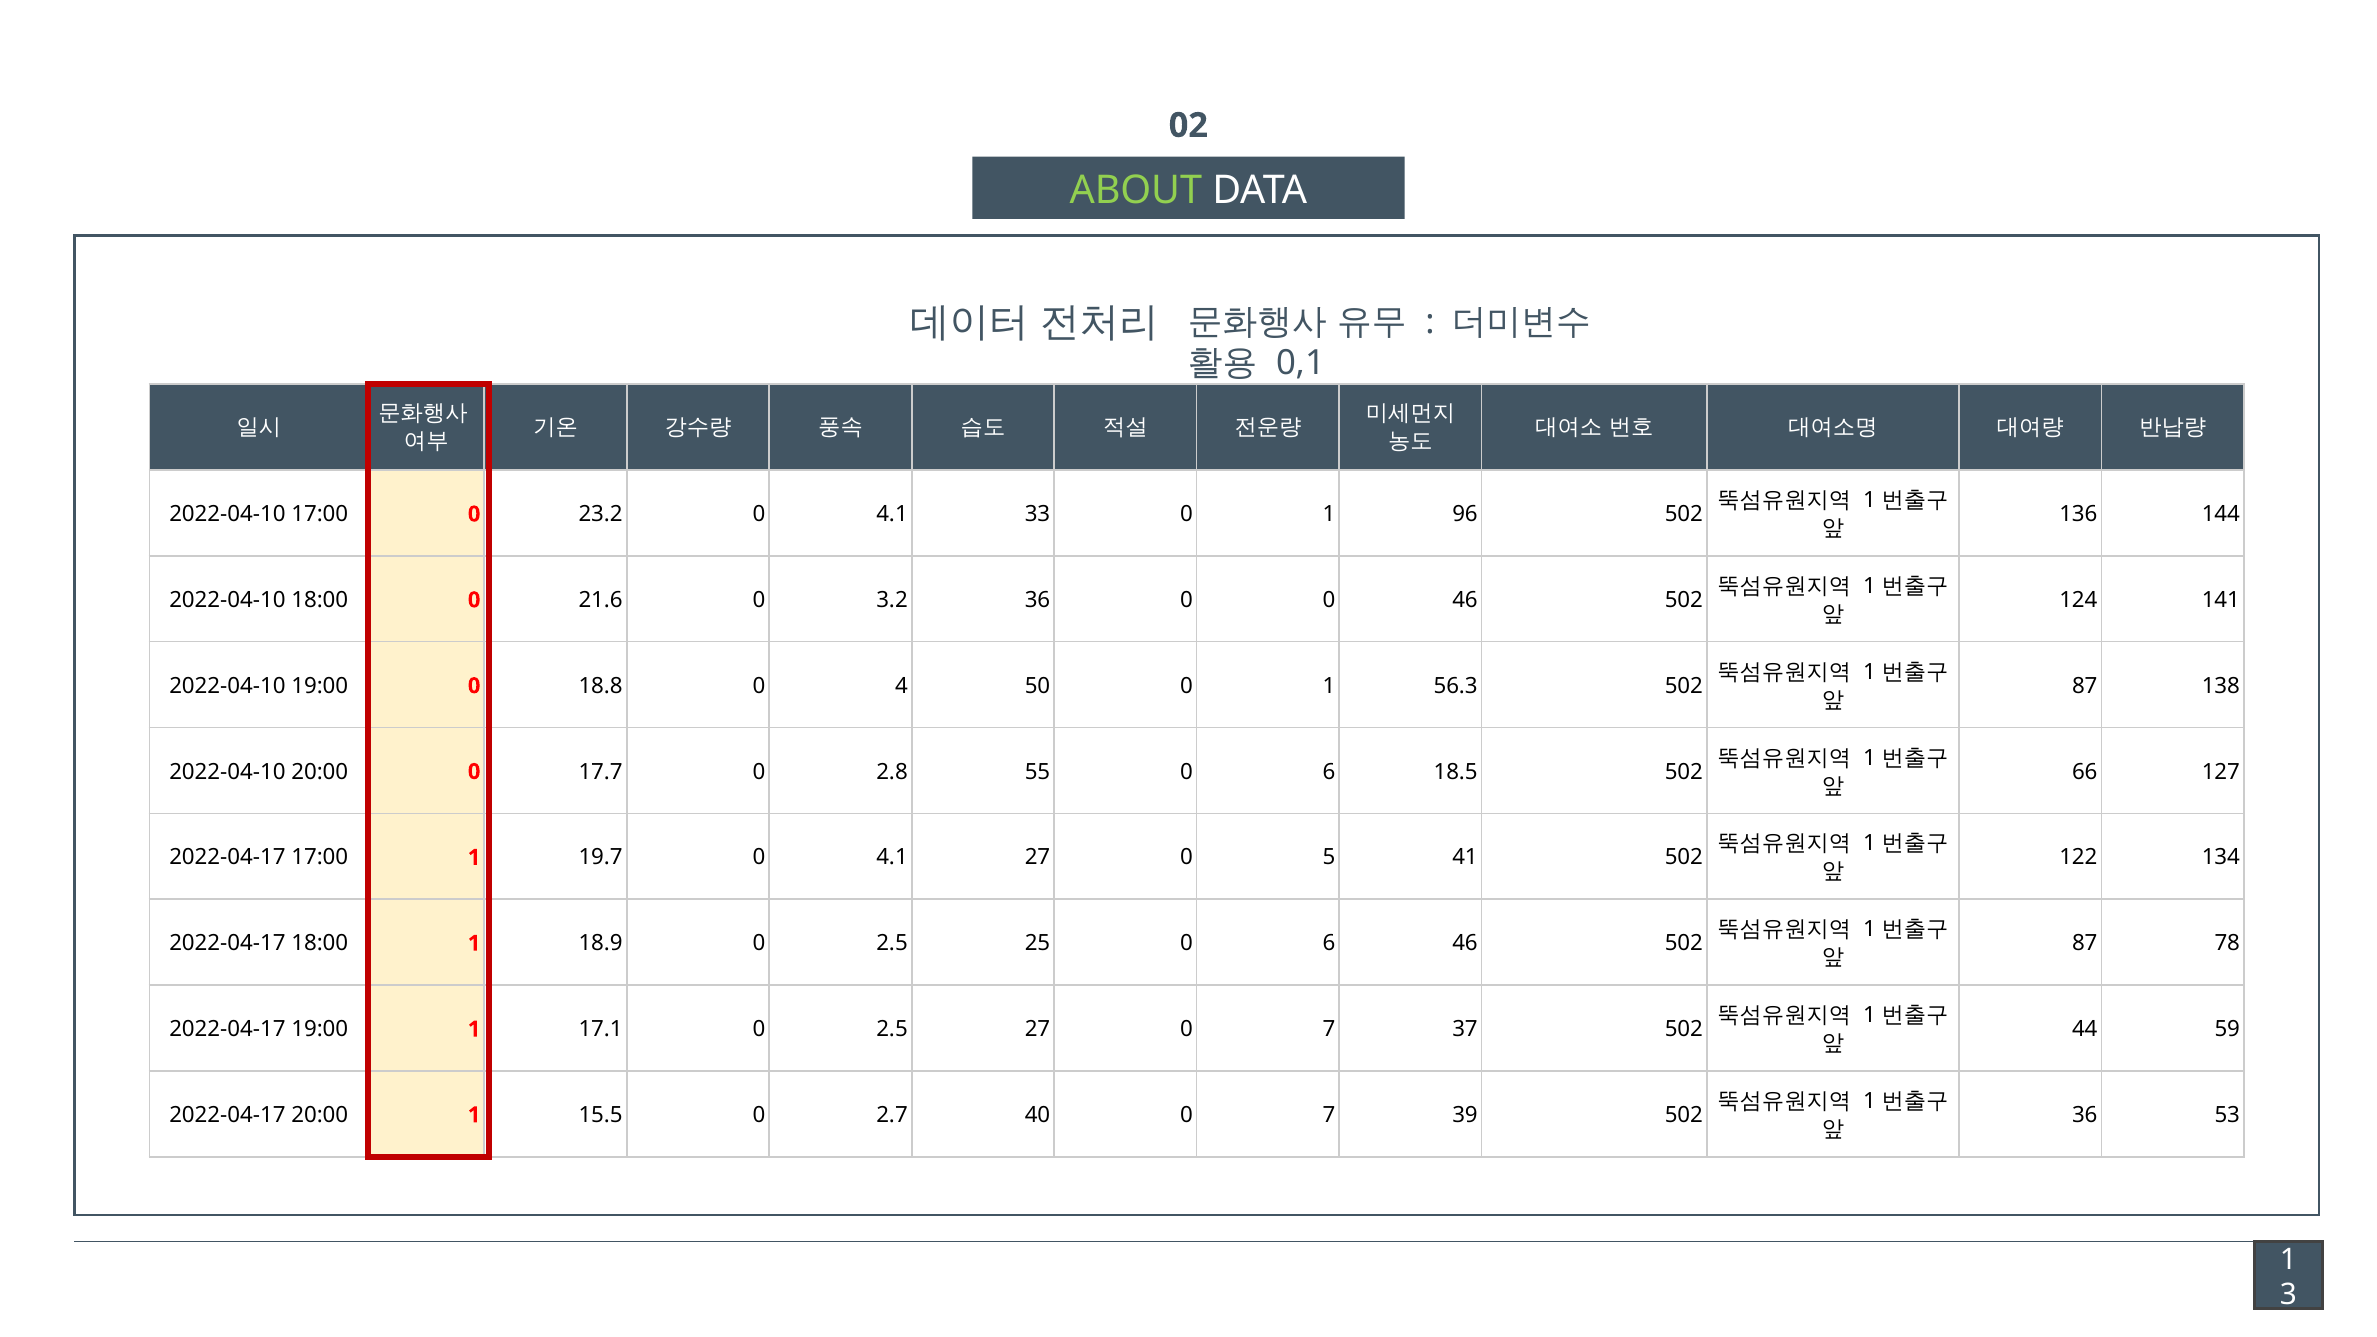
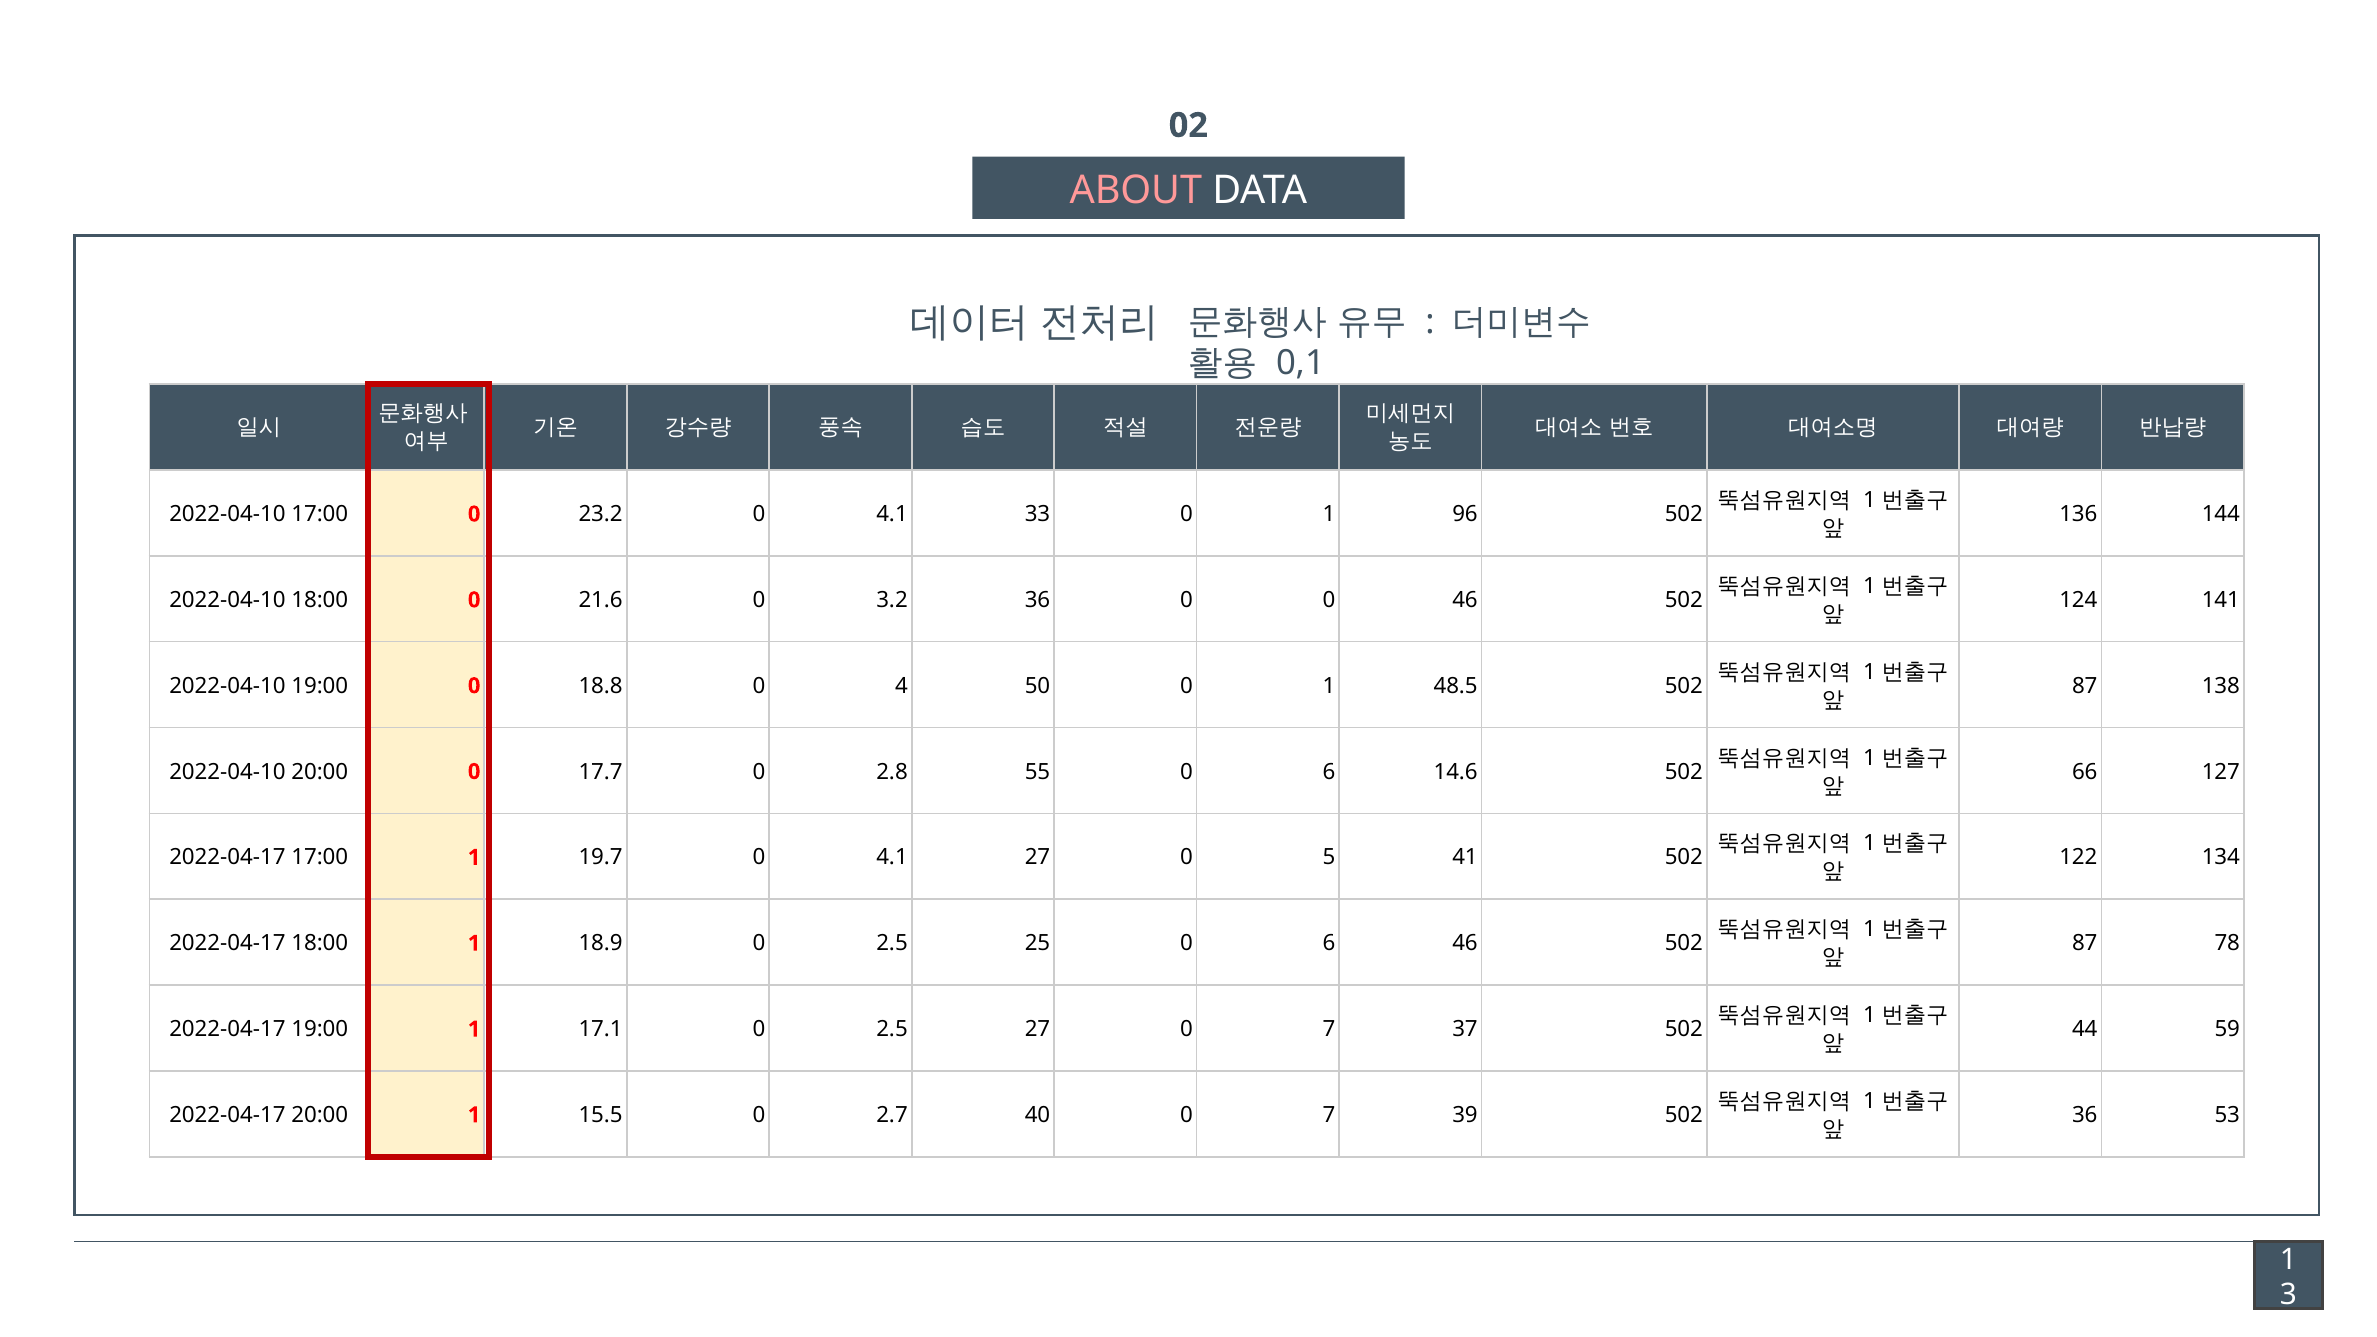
ABOUT colour: light green -> pink (1136, 191)
56.3: 56.3 -> 48.5 (1456, 686)
18.5: 18.5 -> 14.6 (1456, 772)
